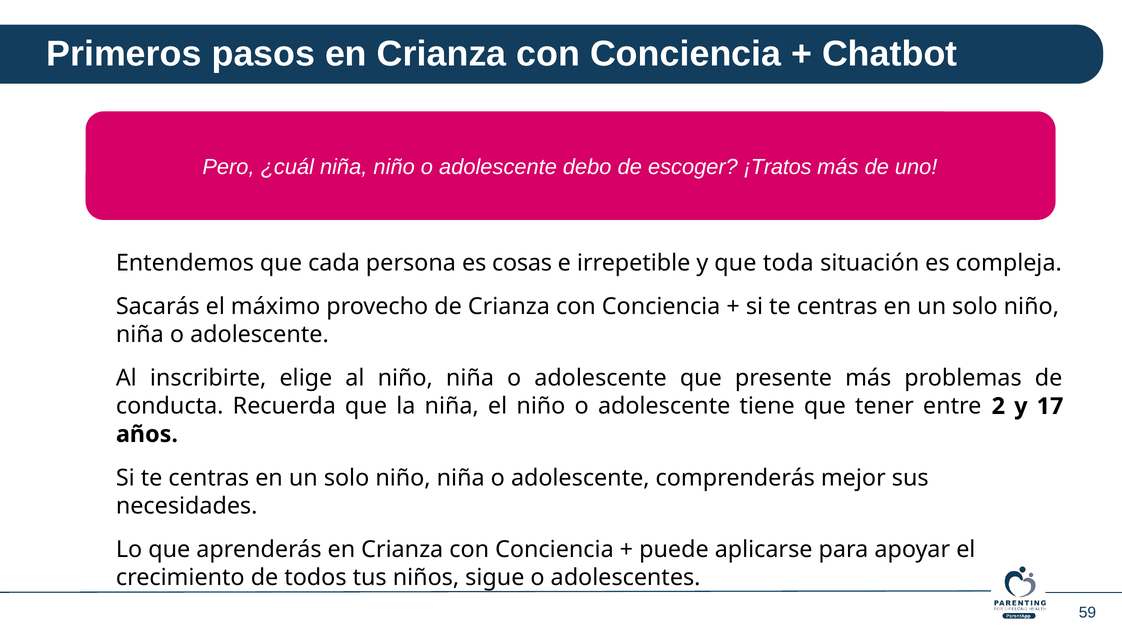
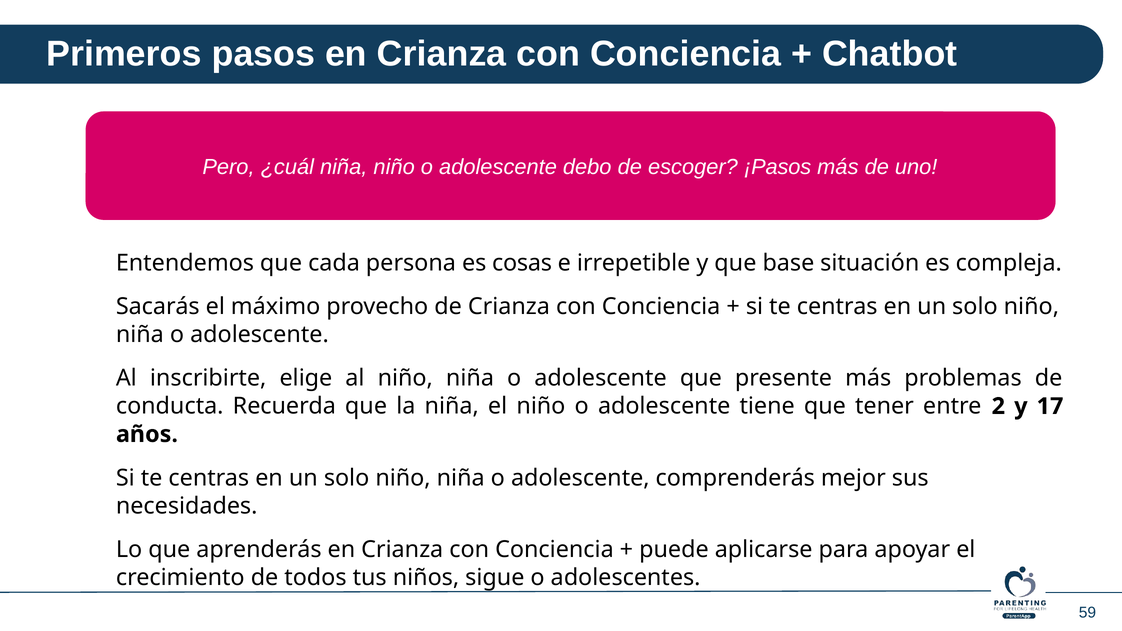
¡Tratos: ¡Tratos -> ¡Pasos (778, 167)
toda: toda -> base (788, 263)
